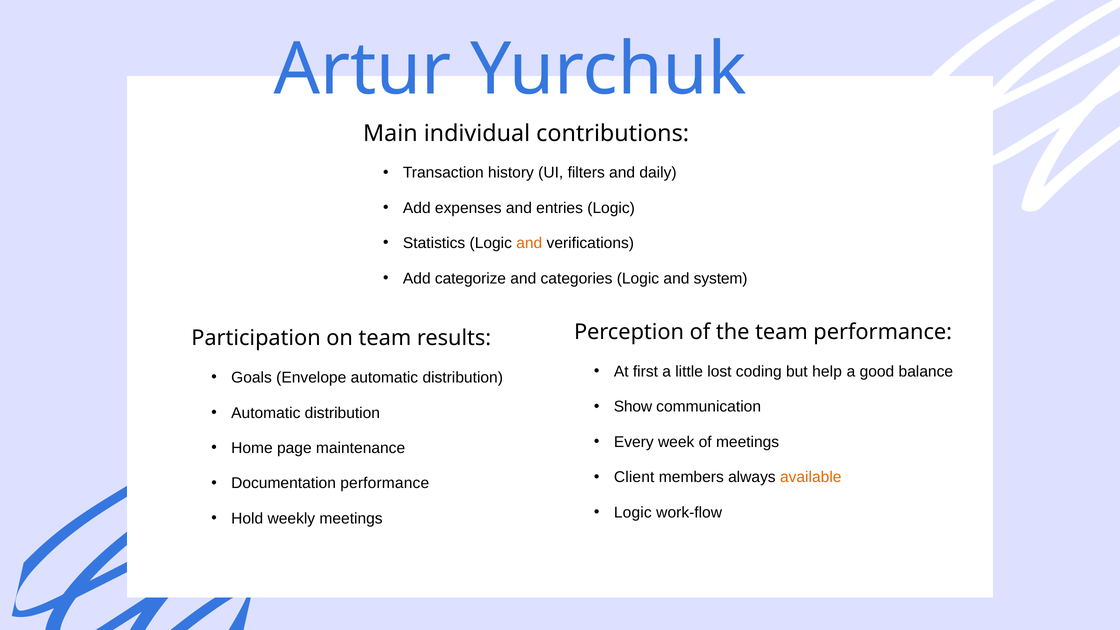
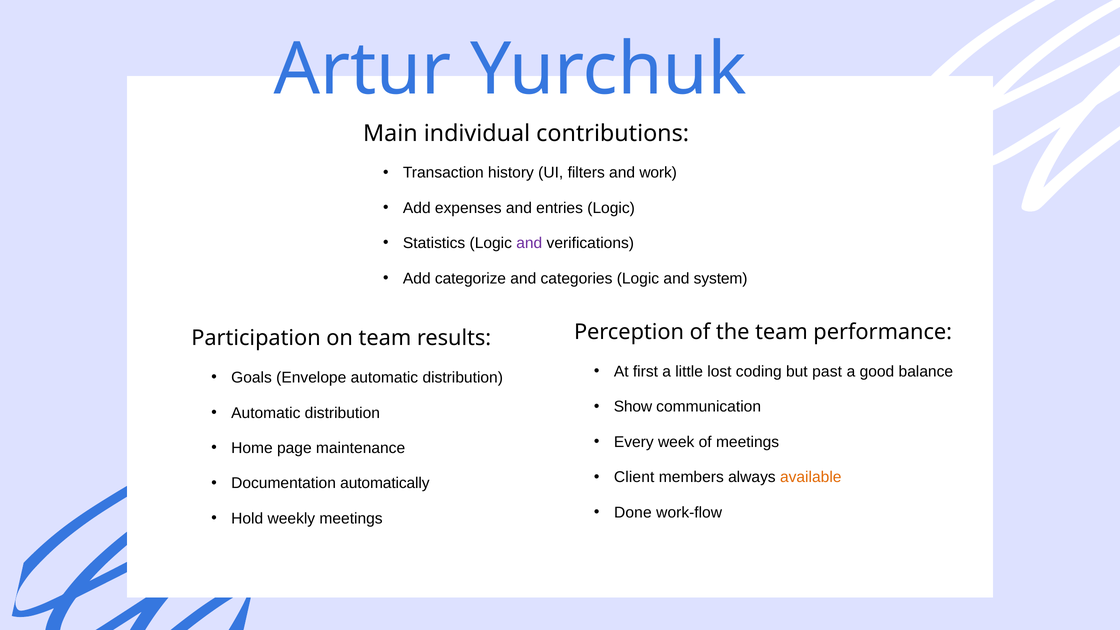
daily: daily -> work (658, 173)
and colour: orange -> purple (529, 243)
help: help -> past (827, 372)
Documentation performance: performance -> automatically (385, 483)
Logic: Logic -> Done (633, 512)
